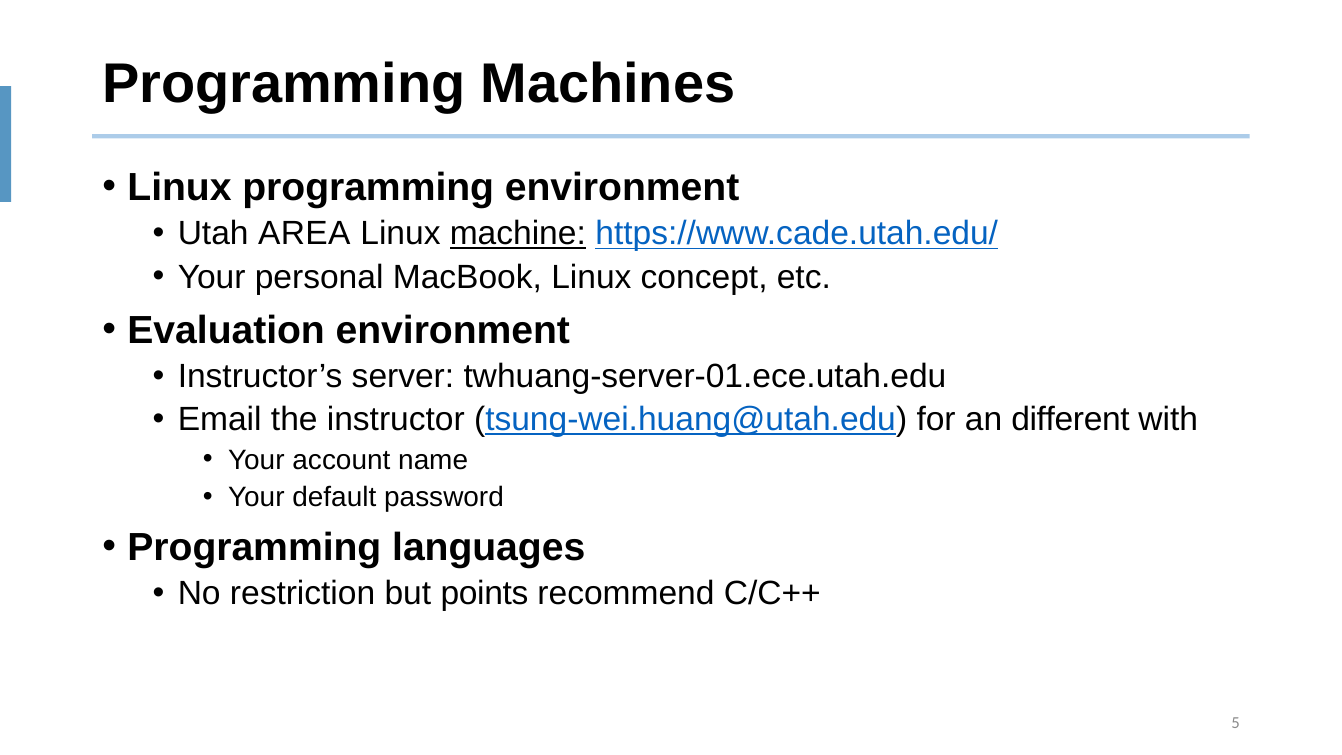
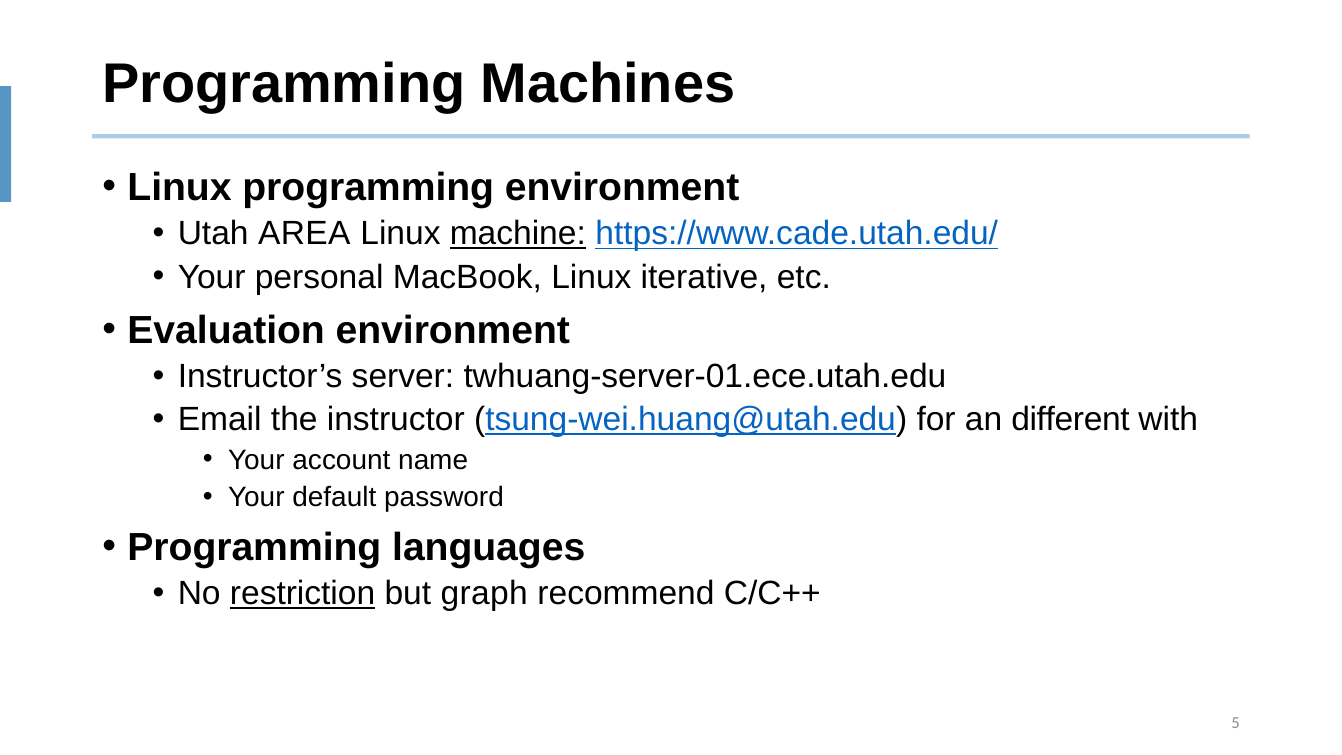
concept: concept -> iterative (704, 277)
restriction underline: none -> present (303, 593)
points: points -> graph (484, 593)
